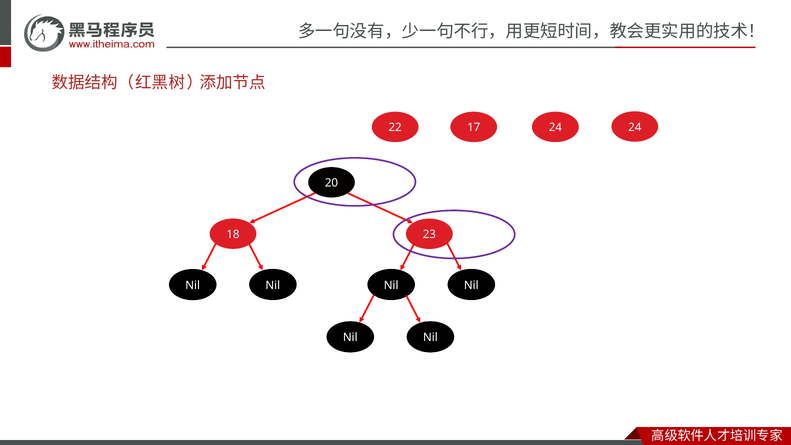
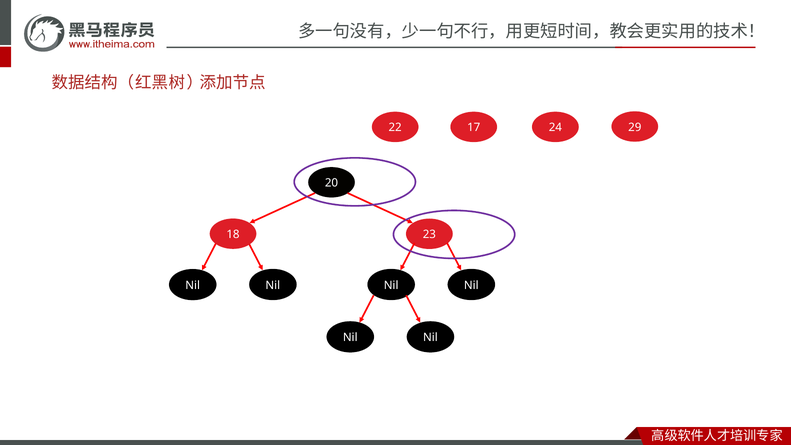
17 24: 24 -> 29 (635, 127)
